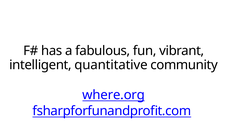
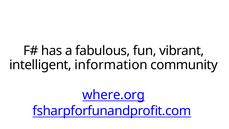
quantitative: quantitative -> information (111, 65)
